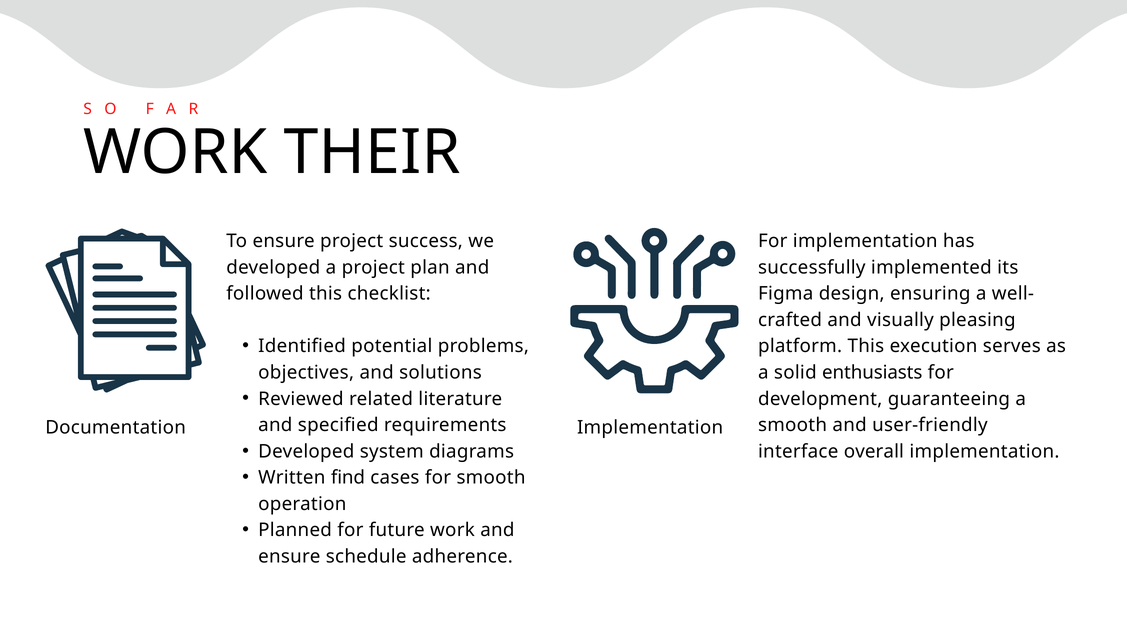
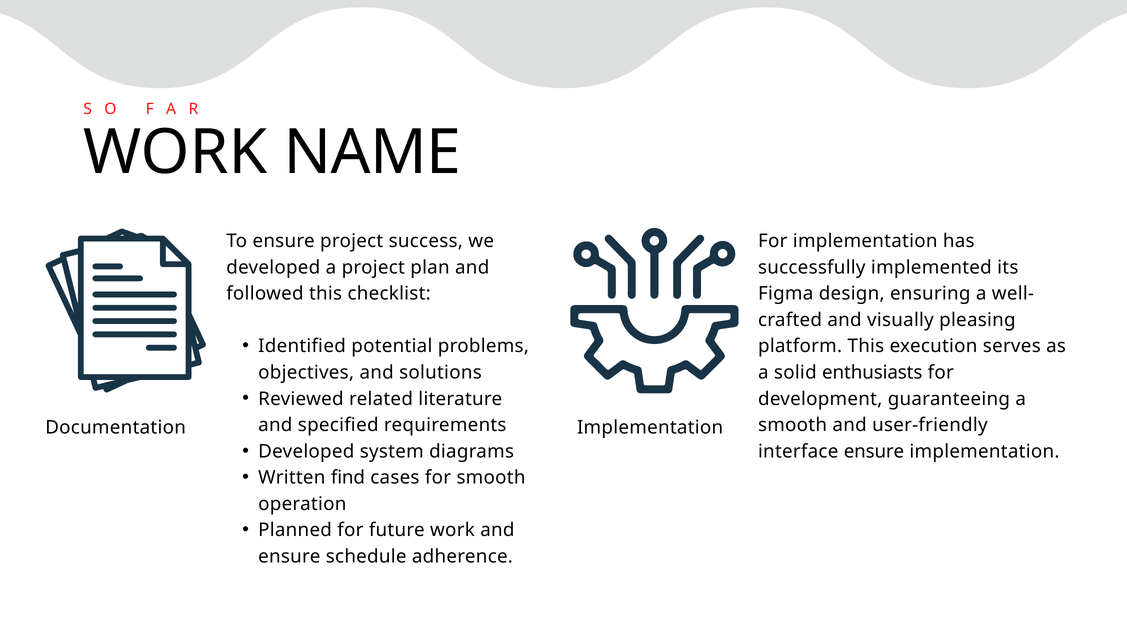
THEIR: THEIR -> NAME (372, 153)
interface overall: overall -> ensure (874, 451)
